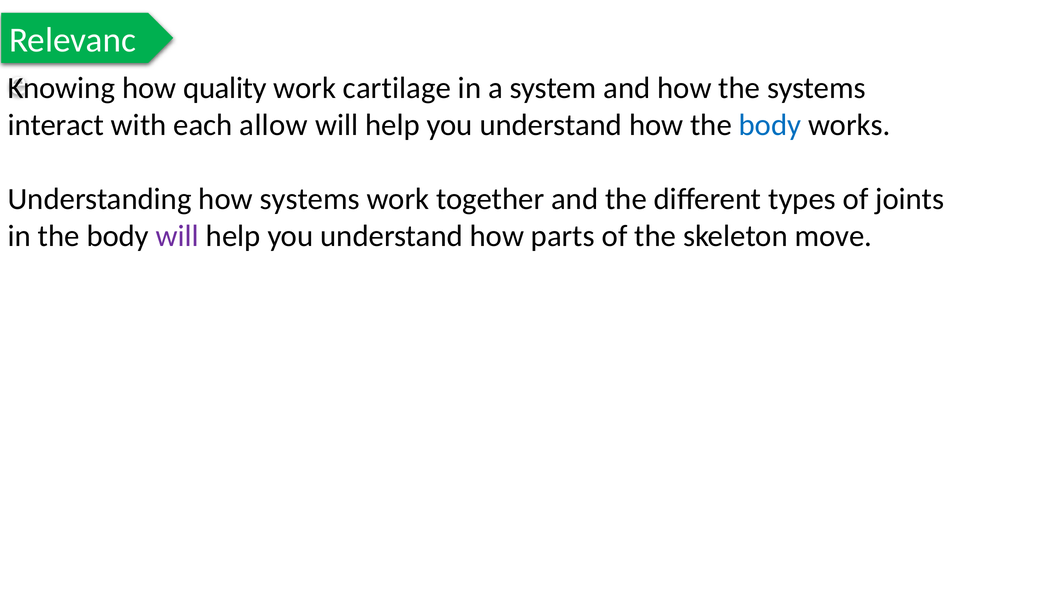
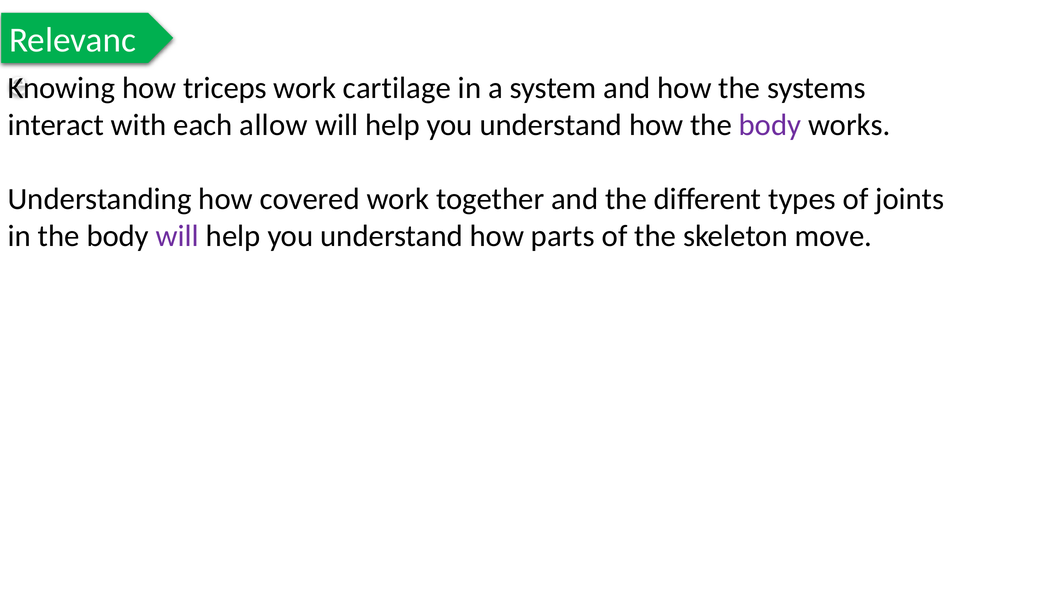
quality: quality -> triceps (225, 88)
body colour: blue -> purple (770, 125)
how systems: systems -> covered (310, 199)
